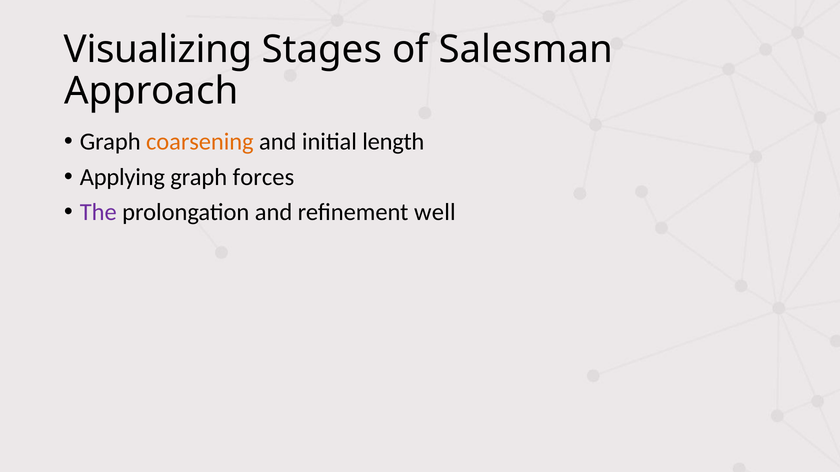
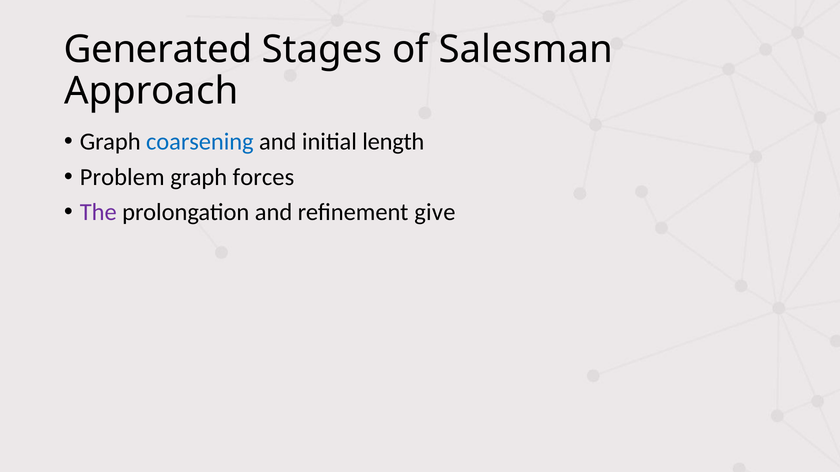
Visualizing: Visualizing -> Generated (158, 50)
coarsening colour: orange -> blue (200, 142)
Applying: Applying -> Problem (122, 177)
well: well -> give (435, 212)
